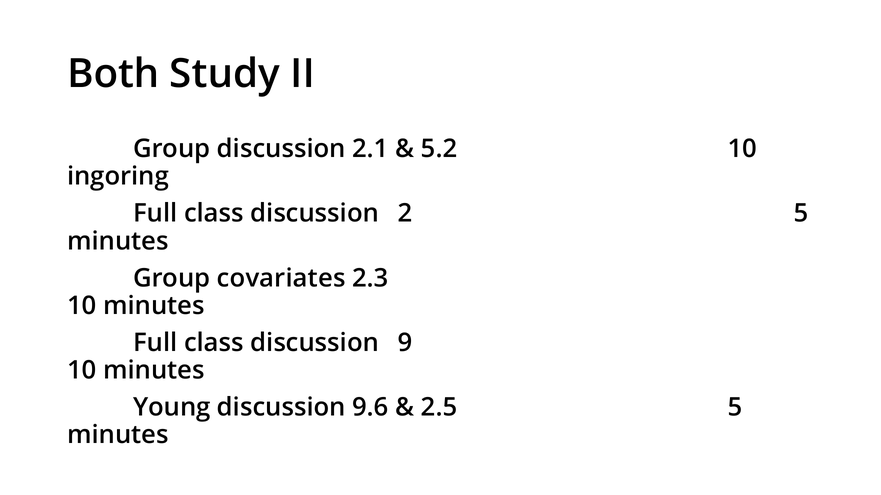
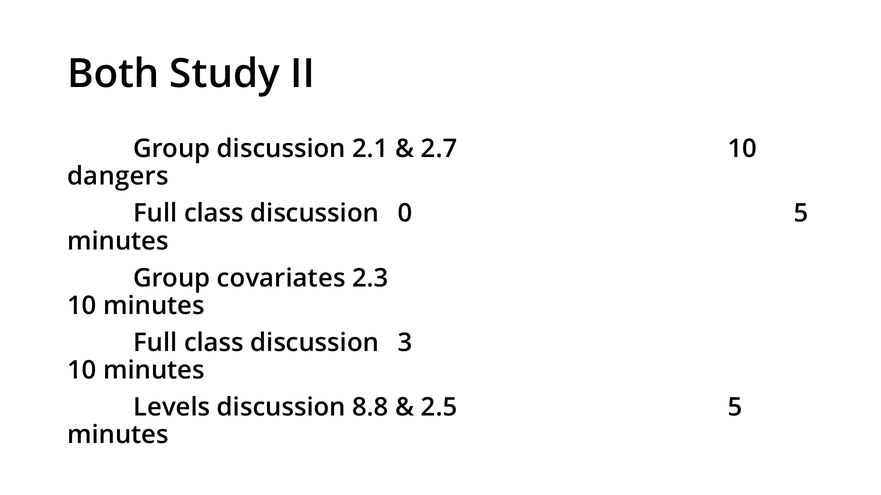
5.2: 5.2 -> 2.7 (439, 149)
ingoring: ingoring -> dangers (118, 177)
2: 2 -> 0 (405, 214)
9: 9 -> 3 (405, 343)
Young: Young -> Levels (172, 408)
9.6: 9.6 -> 8.8 (370, 408)
